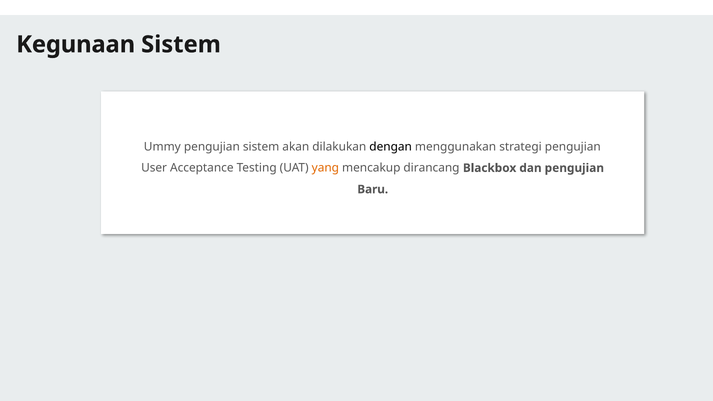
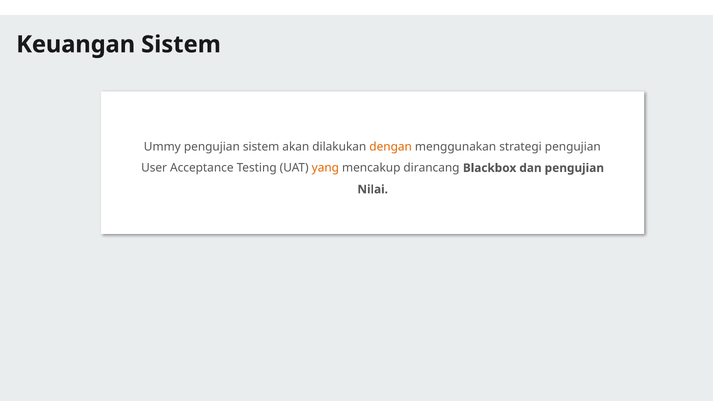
Kegunaan: Kegunaan -> Keuangan (76, 44)
dengan colour: black -> orange (391, 147)
Baru: Baru -> Nilai (373, 189)
